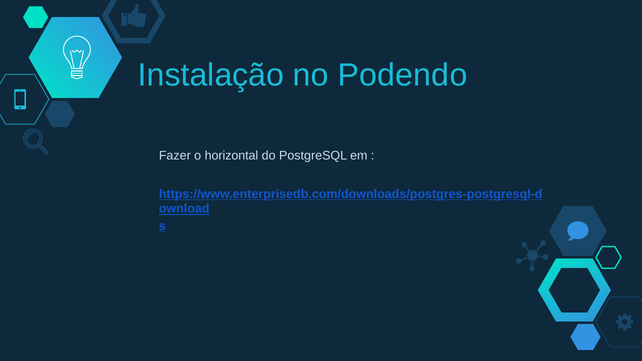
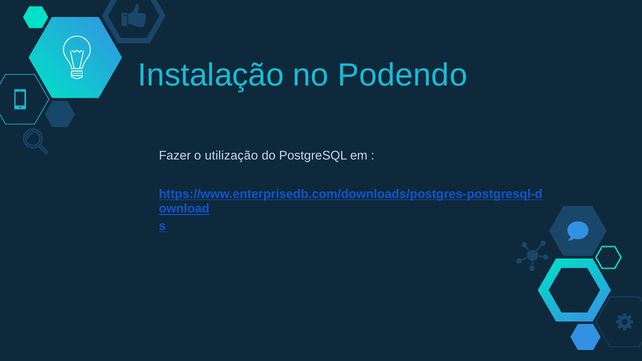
horizontal: horizontal -> utilização (231, 156)
